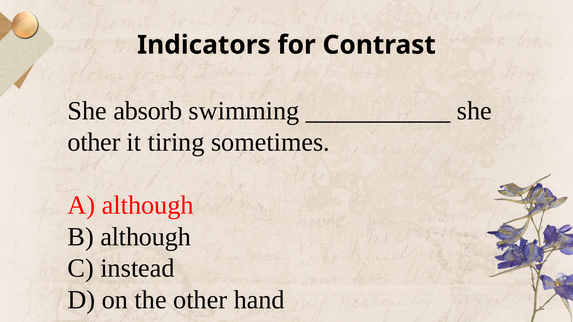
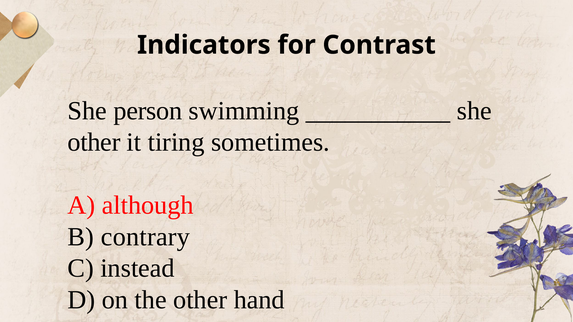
absorb: absorb -> person (148, 111)
B although: although -> contrary (145, 237)
